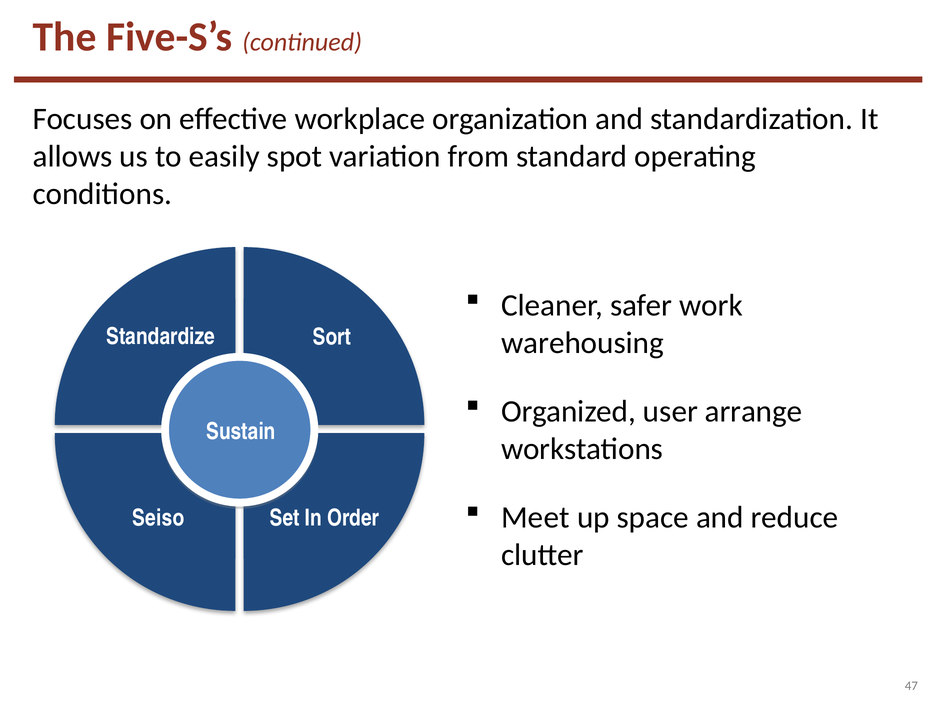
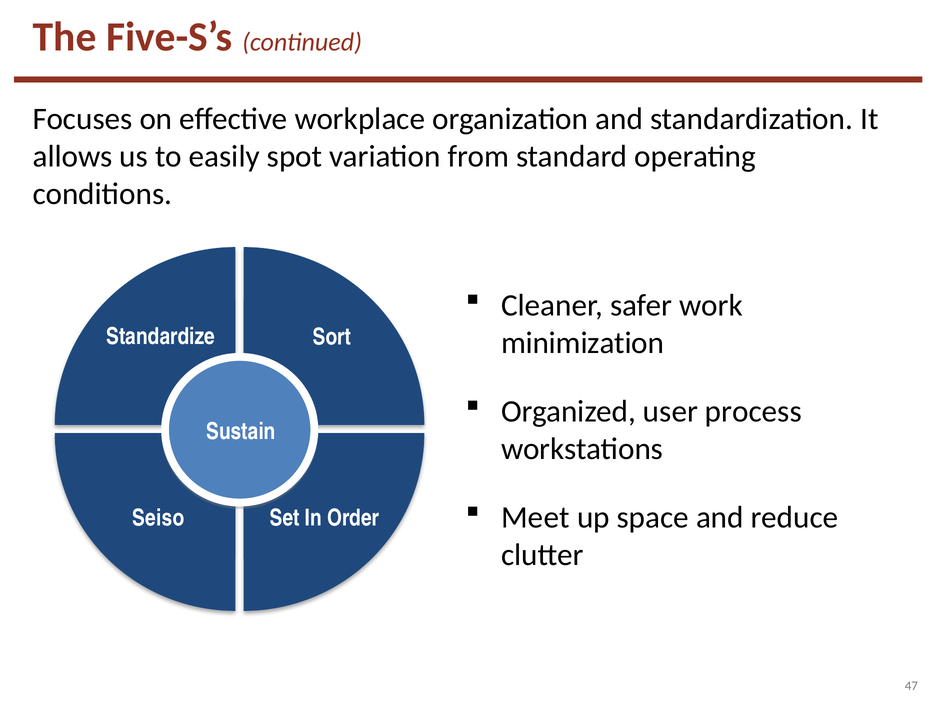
warehousing: warehousing -> minimization (583, 343)
arrange: arrange -> process (753, 412)
